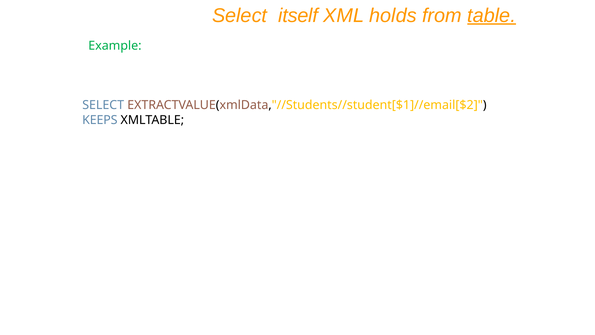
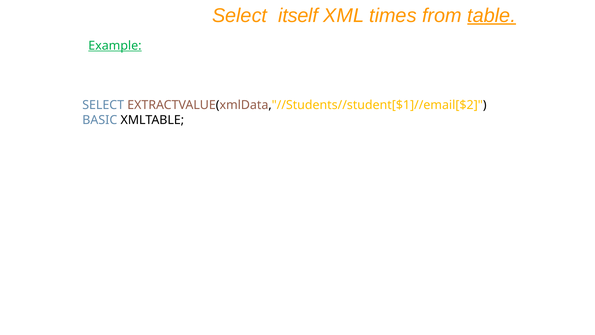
holds: holds -> times (393, 15)
Example underline: none -> present (115, 46)
KEEPS: KEEPS -> BASIC (100, 120)
